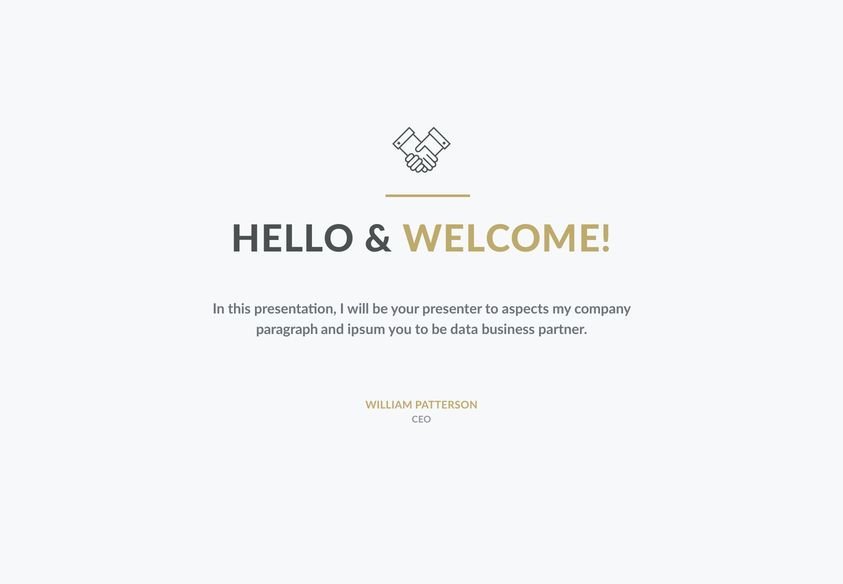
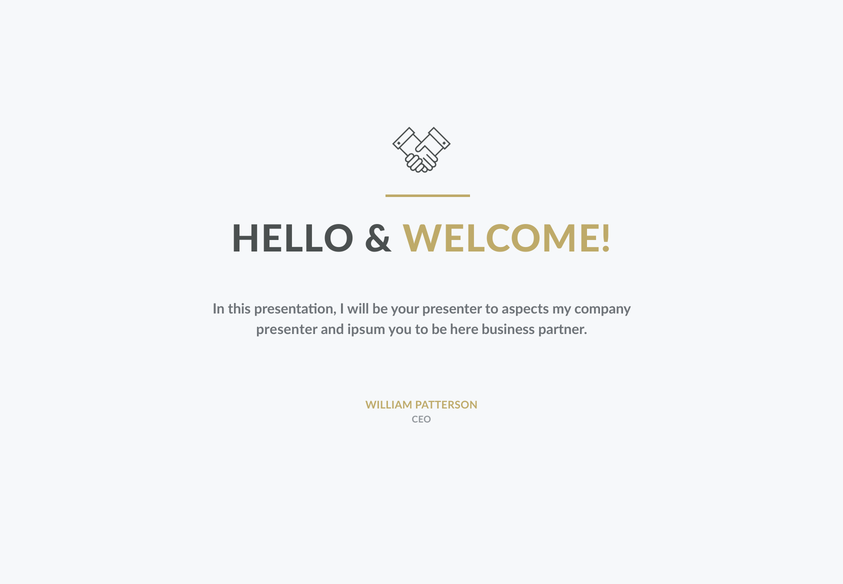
paragraph: paragraph -> presenter (287, 329)
data: data -> here (464, 329)
